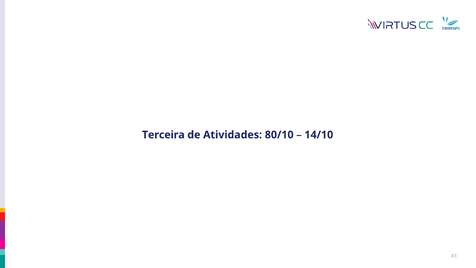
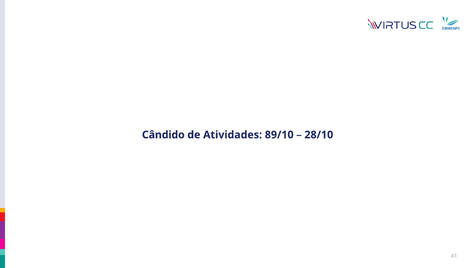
Terceira: Terceira -> Cândido (163, 135)
80/10: 80/10 -> 89/10 (279, 135)
14/10: 14/10 -> 28/10 (319, 135)
